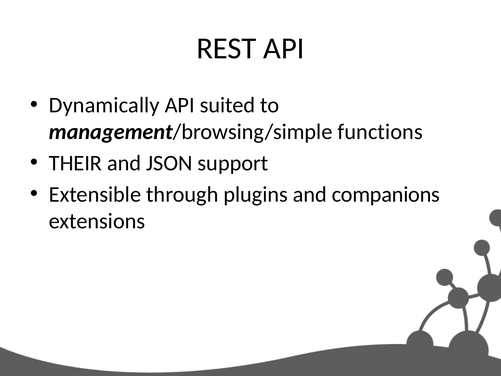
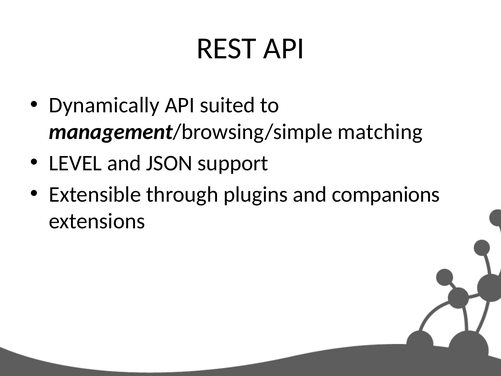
functions: functions -> matching (380, 132)
THEIR: THEIR -> LEVEL (75, 163)
